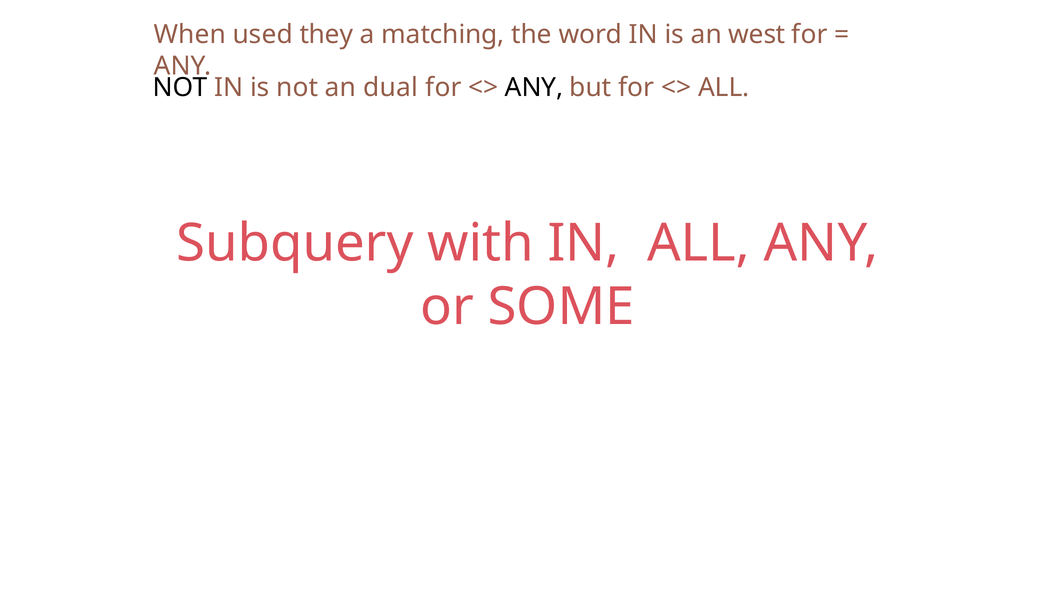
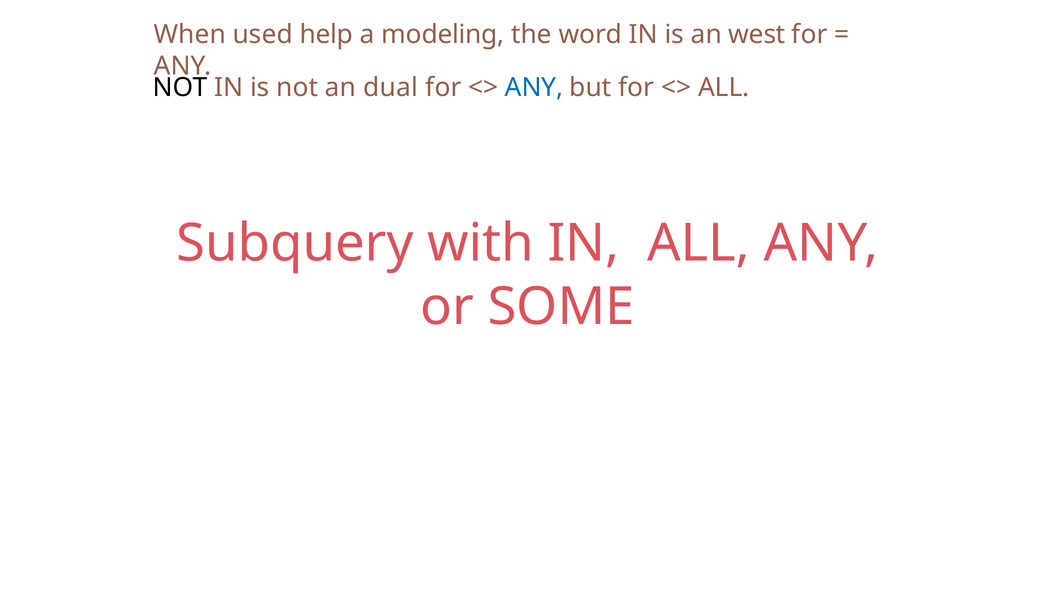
they: they -> help (326, 34)
matching: matching -> modeling (443, 34)
ANY colour: black -> blue (534, 87)
